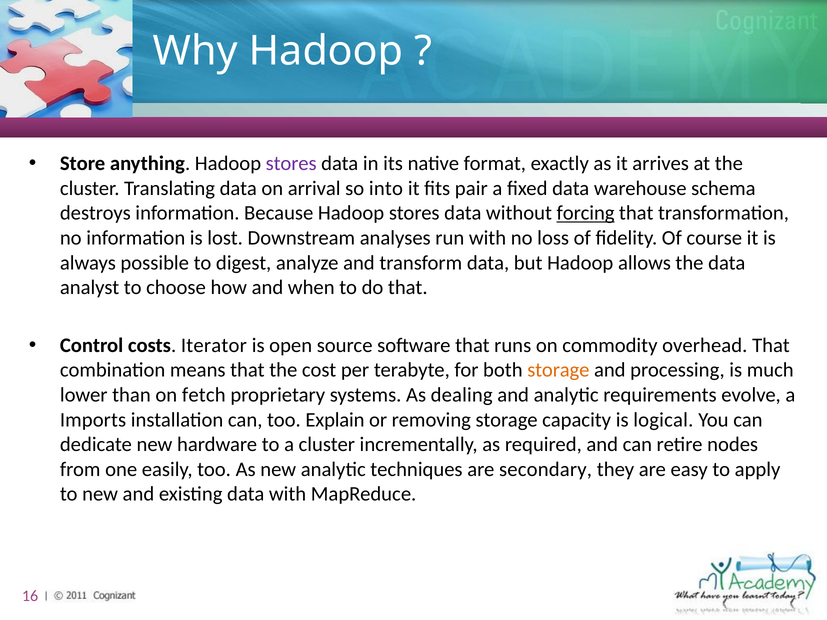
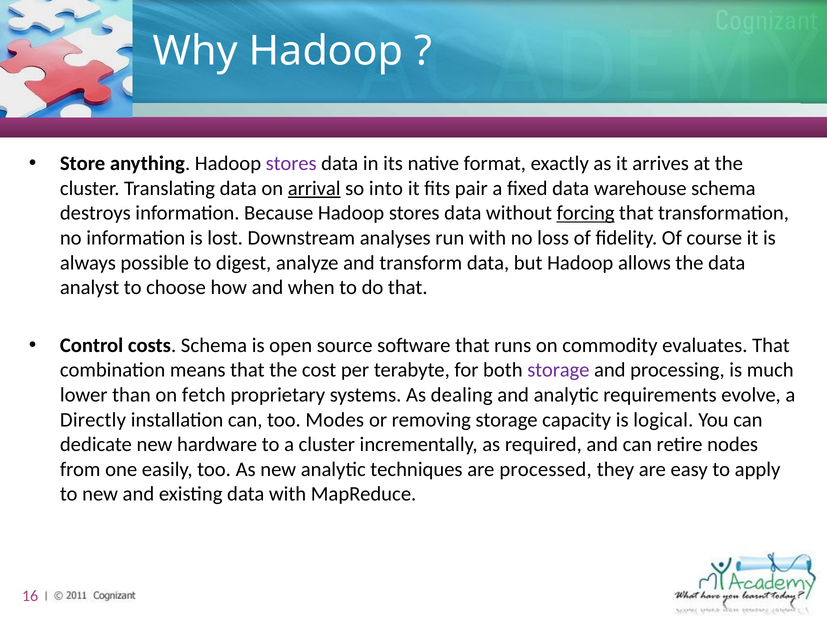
arrival underline: none -> present (314, 188)
costs Iterator: Iterator -> Schema (214, 345)
overhead: overhead -> evaluates (705, 345)
storage colour: orange -> purple (558, 370)
Imports: Imports -> Directly (93, 420)
Explain: Explain -> Modes (335, 420)
secondary: secondary -> processed (546, 470)
